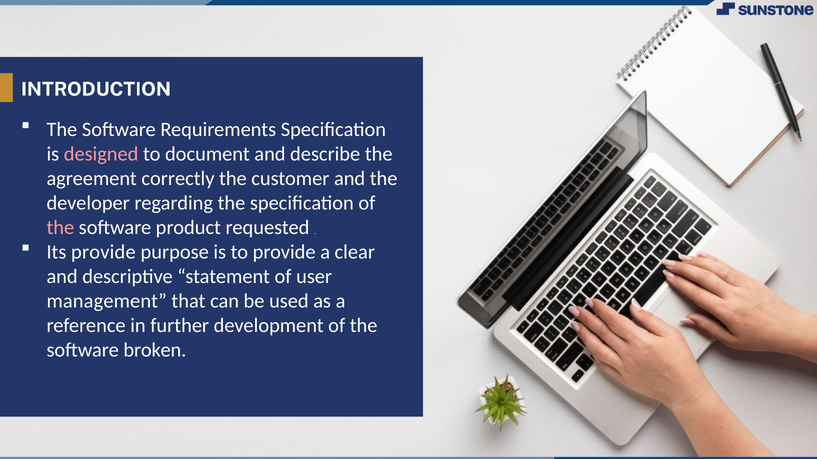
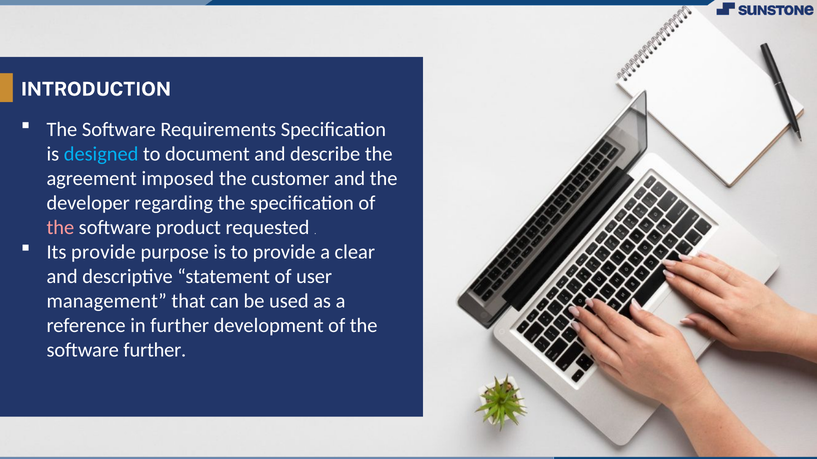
designed colour: pink -> light blue (101, 154)
correctly: correctly -> imposed (178, 179)
software broken: broken -> further (155, 350)
